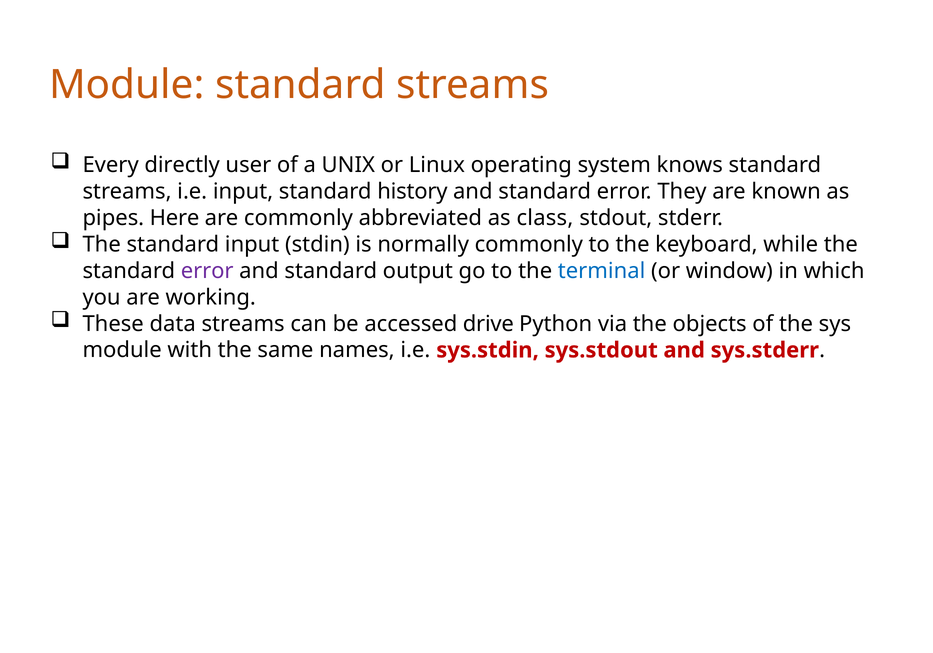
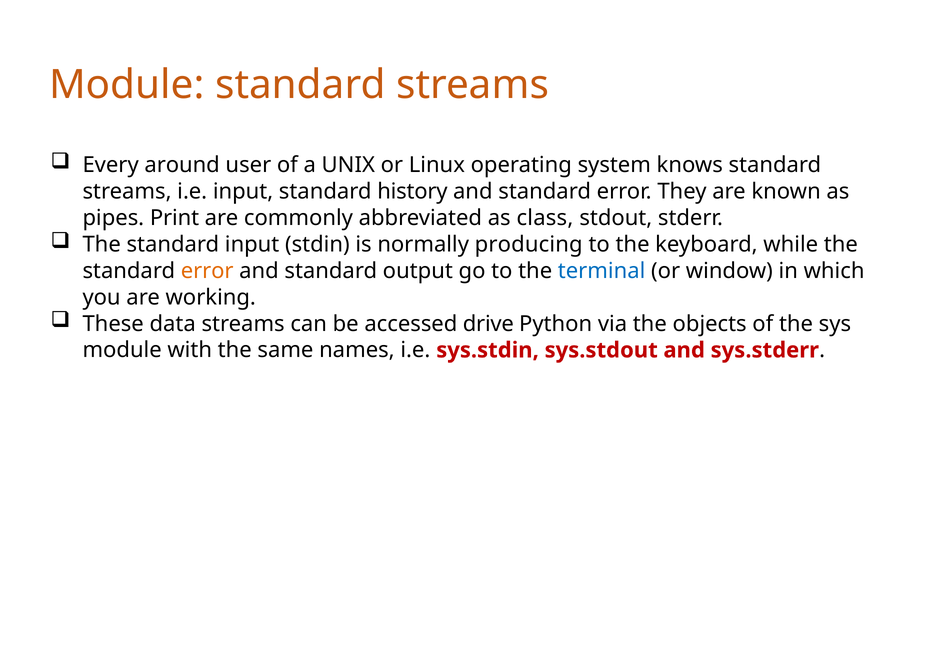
directly: directly -> around (182, 165)
Here: Here -> Print (175, 218)
normally commonly: commonly -> producing (529, 244)
error colour: purple -> orange (207, 271)
